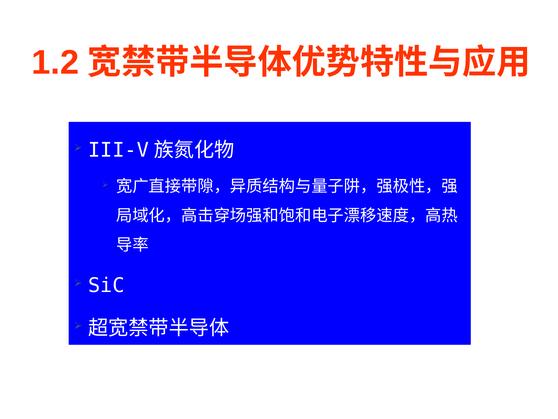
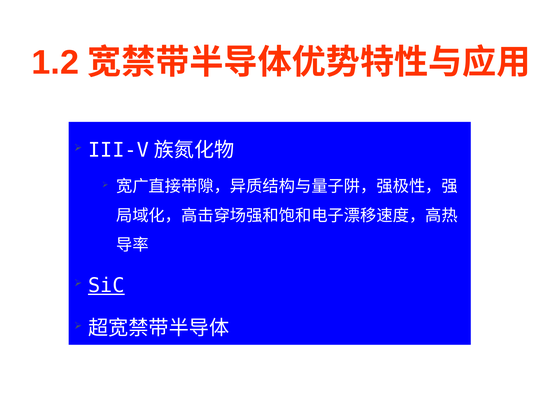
SiC underline: none -> present (106, 285)
